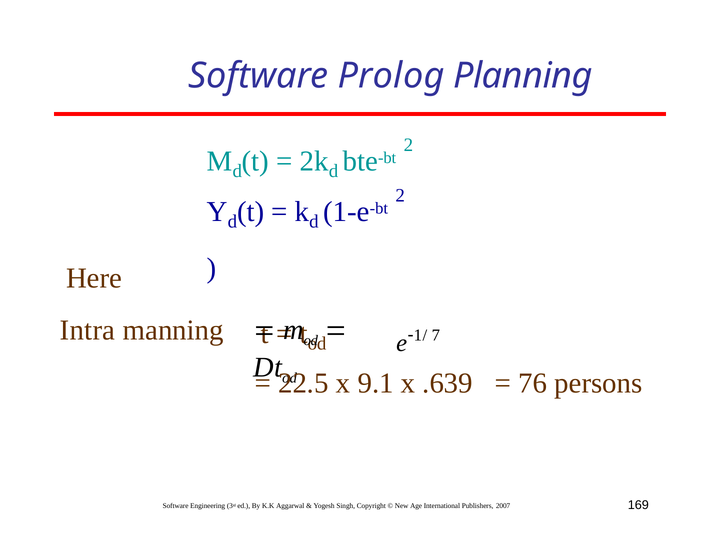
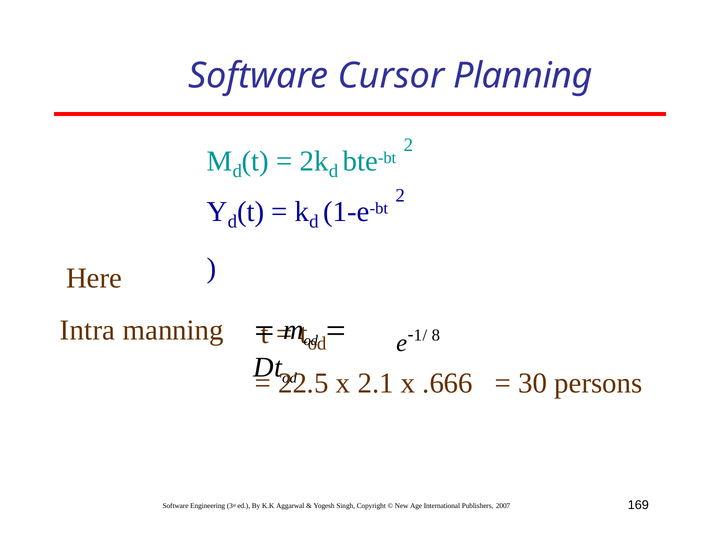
Prolog: Prolog -> Cursor (391, 76)
7: 7 -> 8 (436, 336)
9.1: 9.1 -> 2.1 (376, 384)
.639: .639 -> .666 (448, 384)
76: 76 -> 30 (533, 384)
